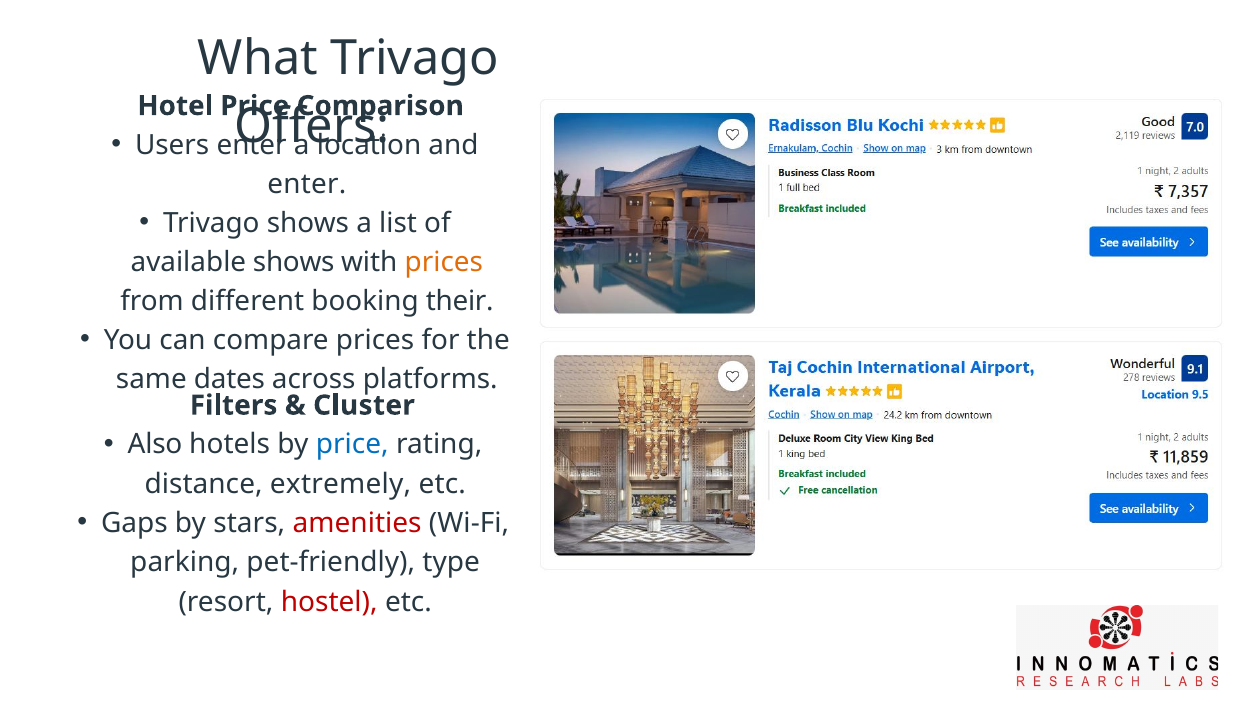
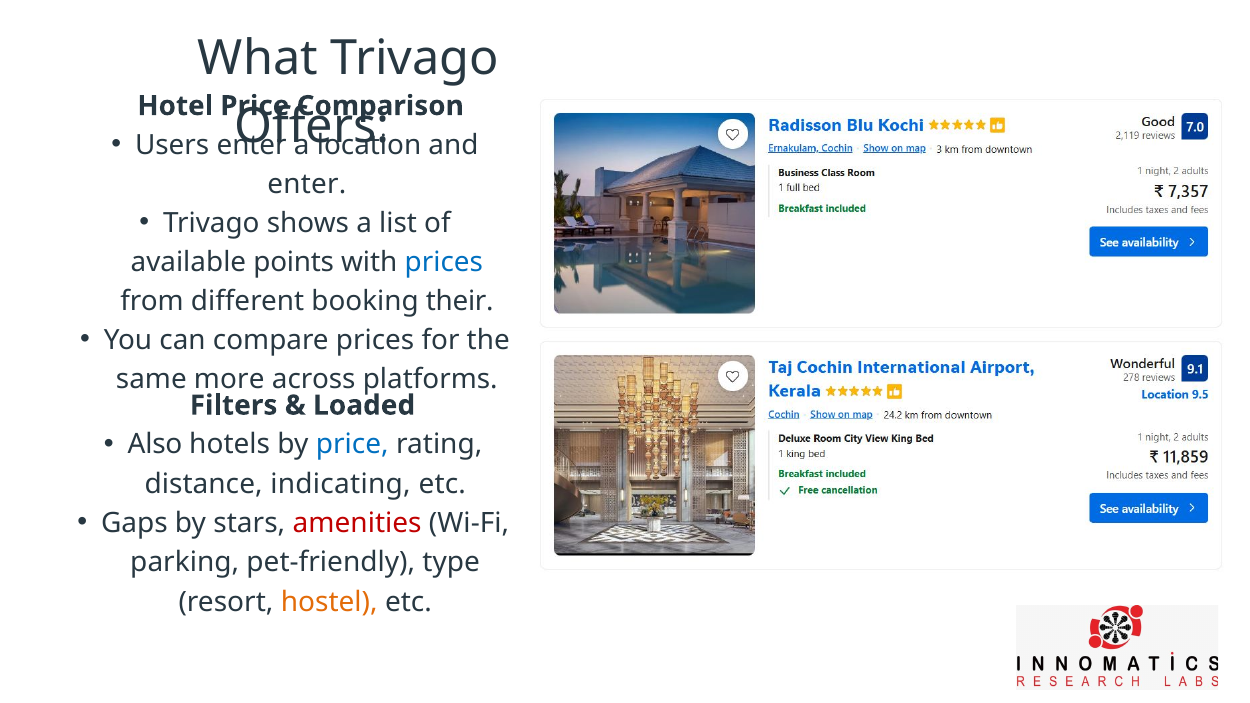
available shows: shows -> points (294, 262)
prices colour: orange -> blue (444, 262)
dates: dates -> more (229, 379)
Cluster: Cluster -> Loaded (364, 405)
extremely: extremely -> indicating (341, 484)
hostel colour: red -> orange (329, 602)
